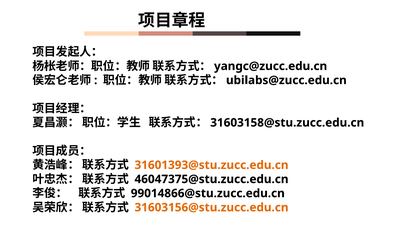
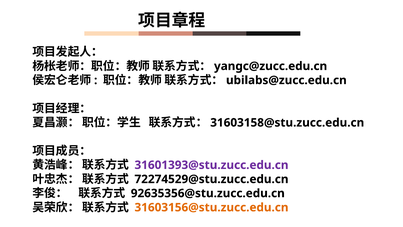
31601393@stu.zucc.edu.cn colour: orange -> purple (212, 165)
46047375@stu.zucc.edu.cn: 46047375@stu.zucc.edu.cn -> 72274529@stu.zucc.edu.cn (212, 179)
99014866@stu.zucc.edu.cn: 99014866@stu.zucc.edu.cn -> 92635356@stu.zucc.edu.cn (208, 193)
